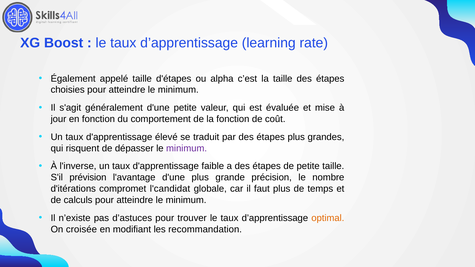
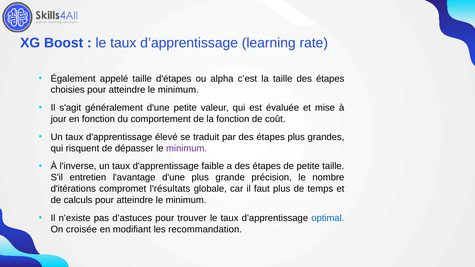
prévision: prévision -> entretien (88, 178)
l'candidat: l'candidat -> l'résultats (170, 189)
optimal colour: orange -> blue (328, 218)
